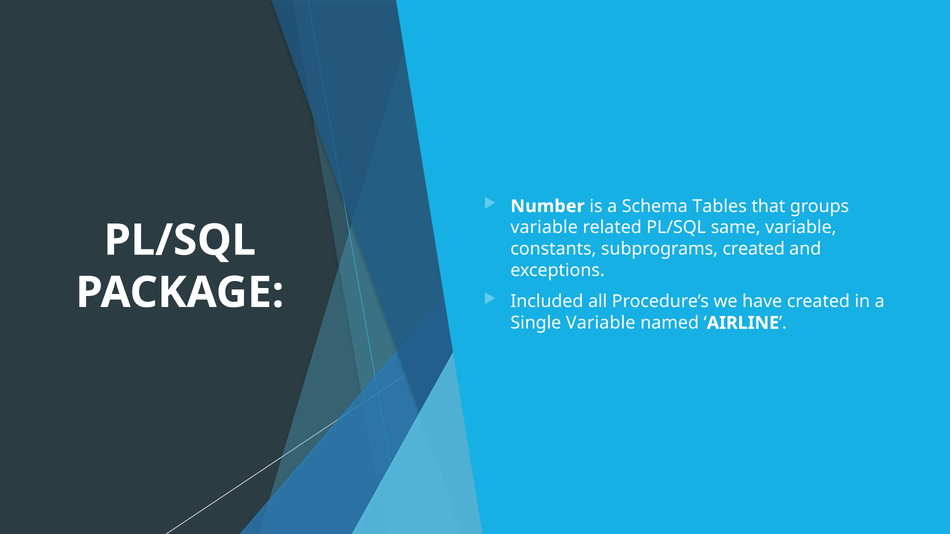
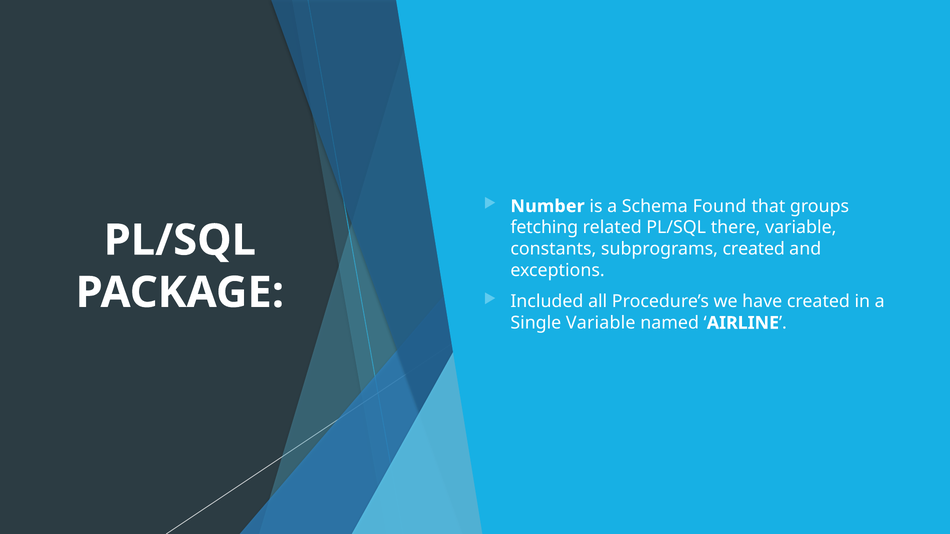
Tables: Tables -> Found (720, 206)
variable: variable -> fetching (544, 228)
same: same -> there (736, 228)
